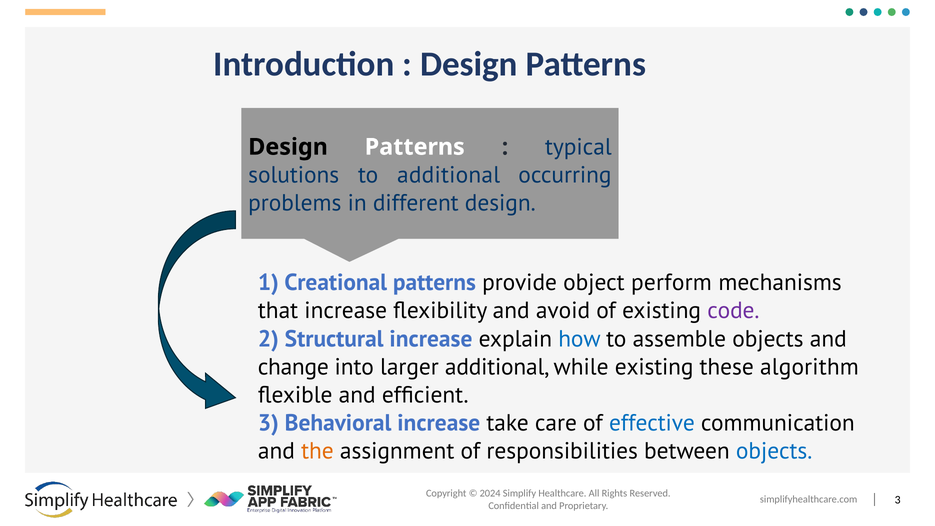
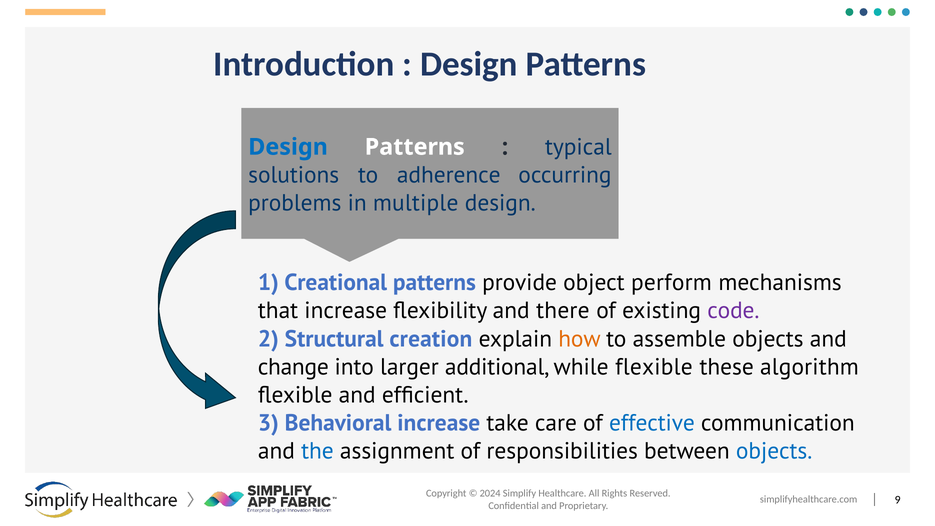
Design colour: black -> blue (288, 147)
to additional: additional -> adherence (449, 175)
different: different -> multiple (416, 203)
avoid: avoid -> there (563, 311)
Structural increase: increase -> creation (431, 339)
how colour: blue -> orange (579, 339)
while existing: existing -> flexible (654, 367)
the colour: orange -> blue (317, 451)
3: 3 -> 9 (898, 500)
